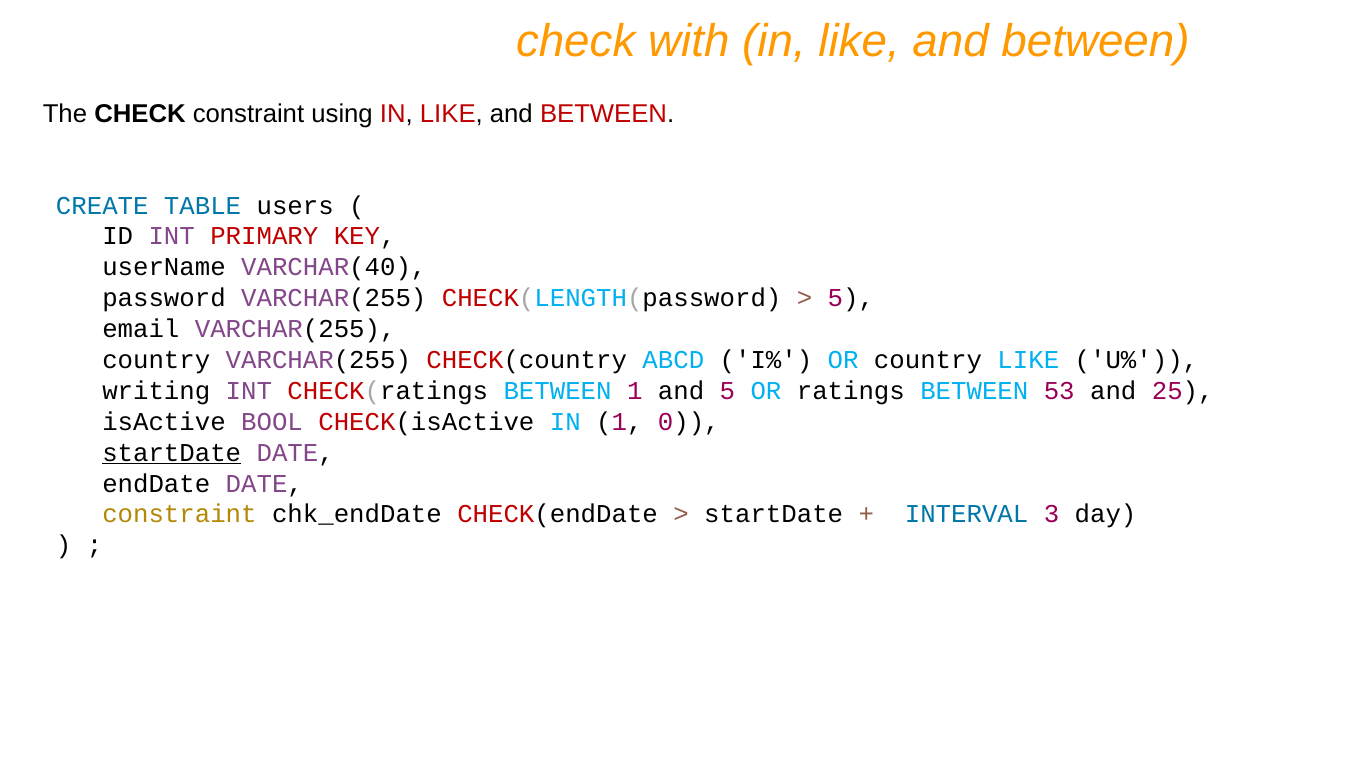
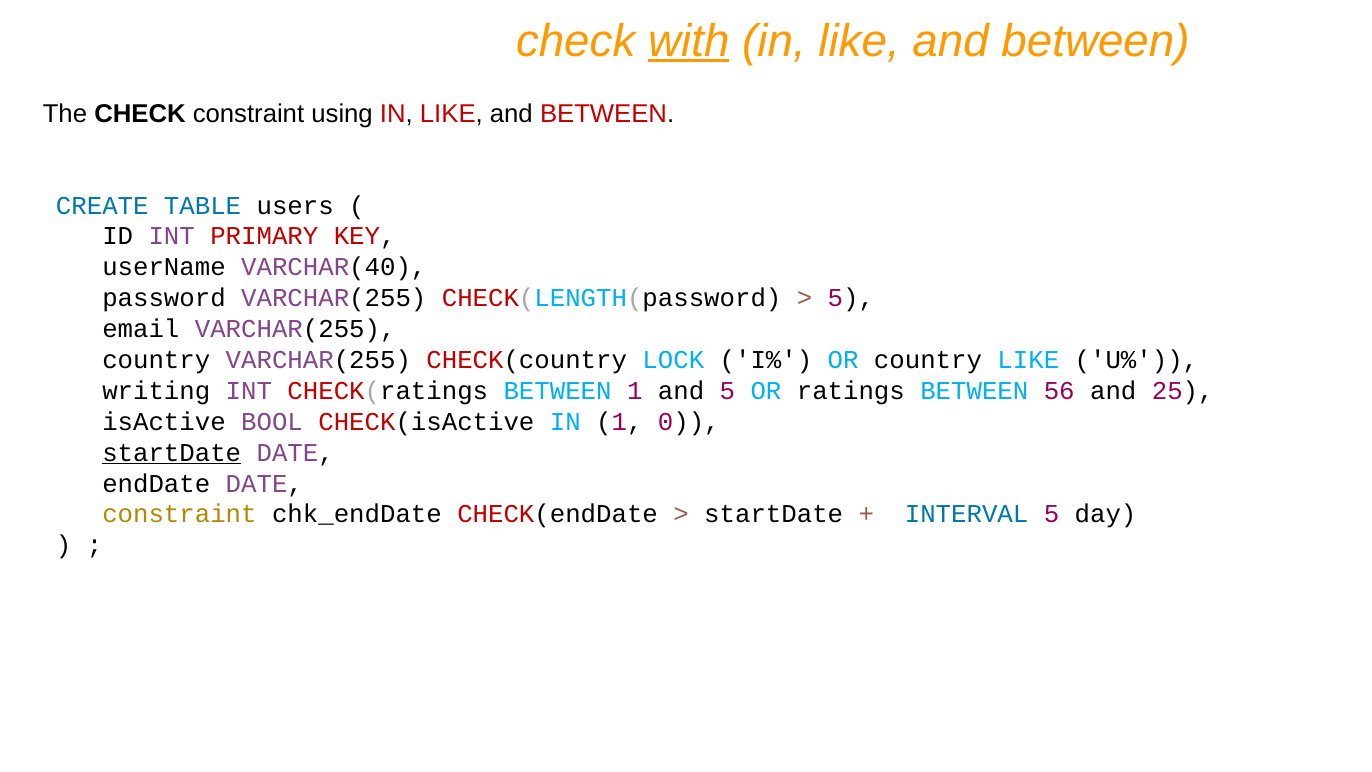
with underline: none -> present (689, 41)
ABCD: ABCD -> LOCK (673, 360)
53: 53 -> 56 (1059, 391)
INTERVAL 3: 3 -> 5 (1051, 514)
